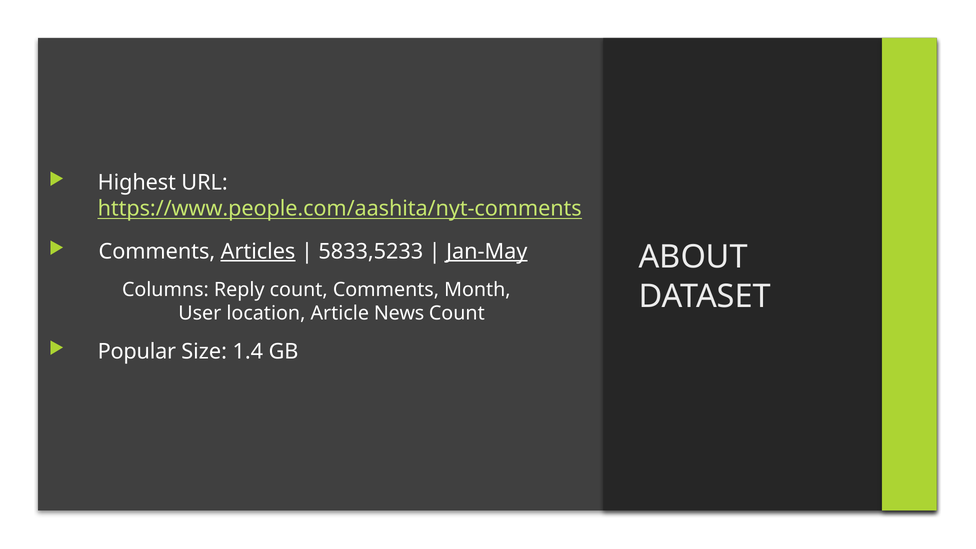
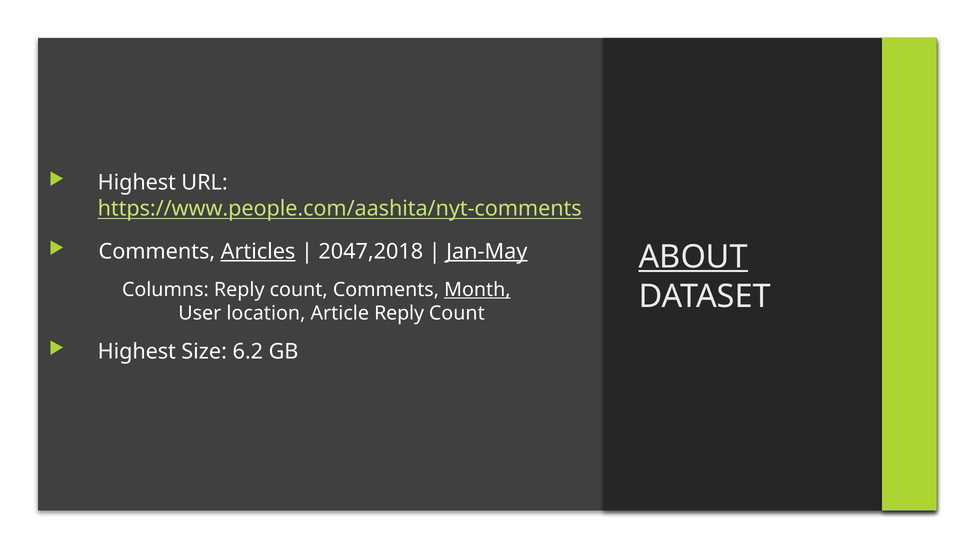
5833,5233: 5833,5233 -> 2047,2018 (371, 251)
ABOUT underline: none -> present (693, 257)
Month underline: none -> present (477, 290)
Article News: News -> Reply (399, 313)
Popular: Popular -> Highest (137, 352)
1.4: 1.4 -> 6.2 (248, 352)
